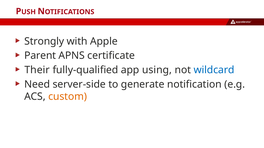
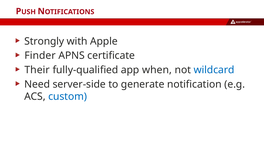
Parent: Parent -> Finder (40, 56)
using: using -> when (157, 70)
custom colour: orange -> blue (68, 97)
